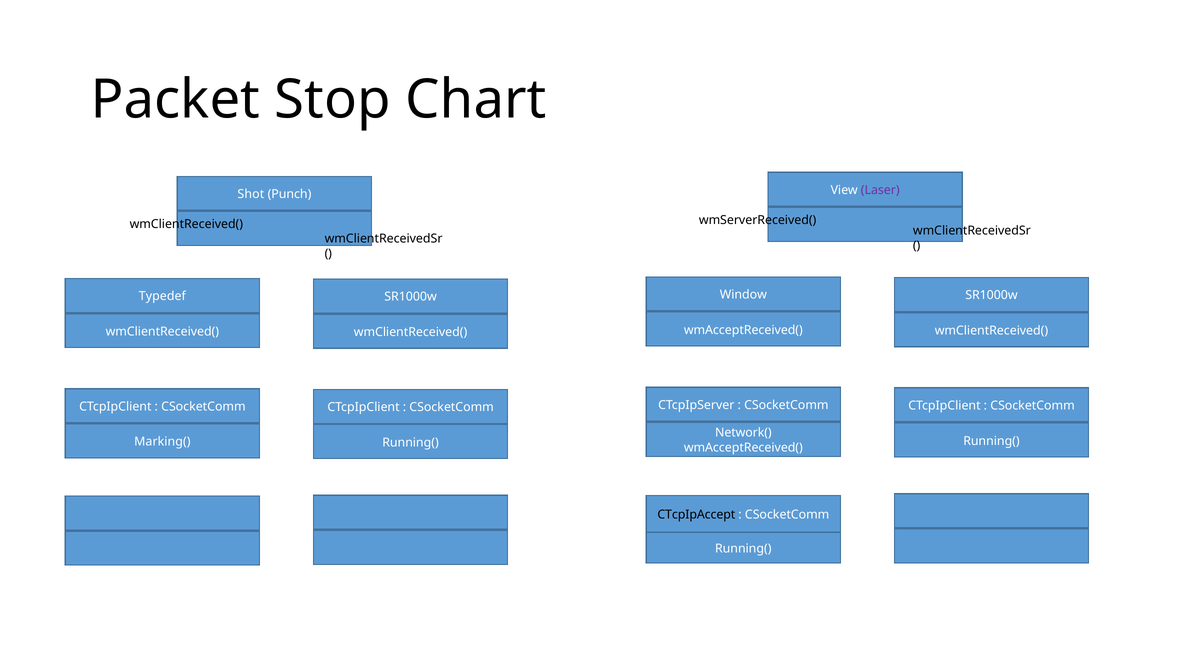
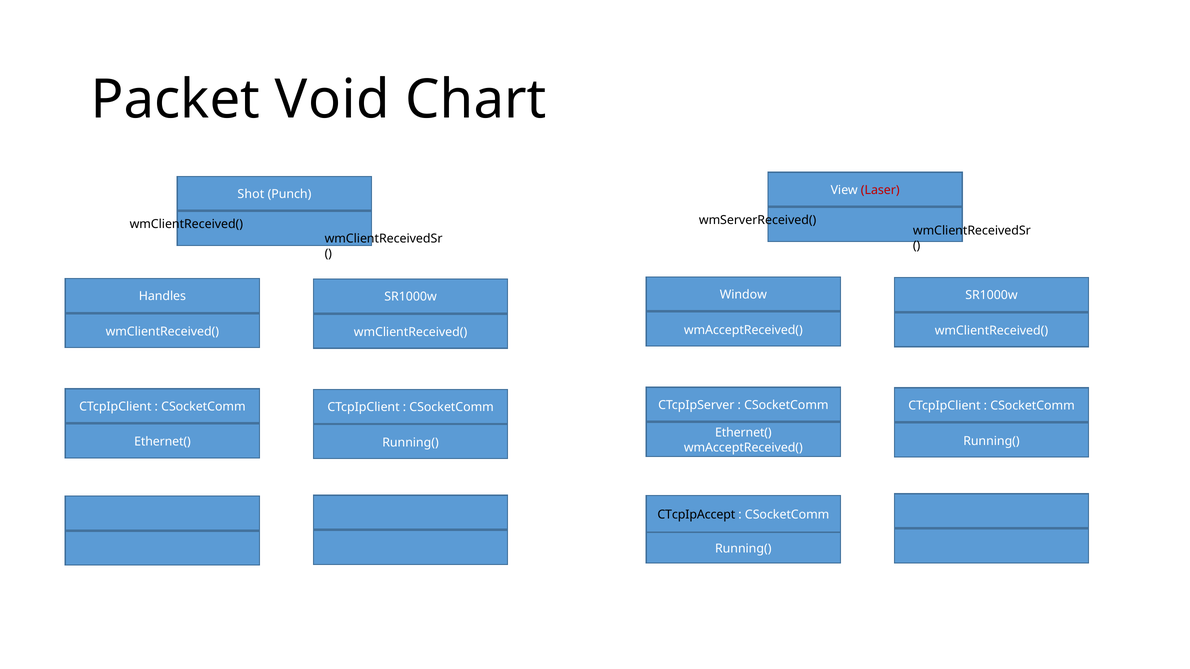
Stop: Stop -> Void (332, 100)
Laser colour: purple -> red (880, 190)
Typedef: Typedef -> Handles (162, 296)
Network(: Network( -> Ethernet( (743, 433)
Marking(: Marking( -> Ethernet( (162, 442)
